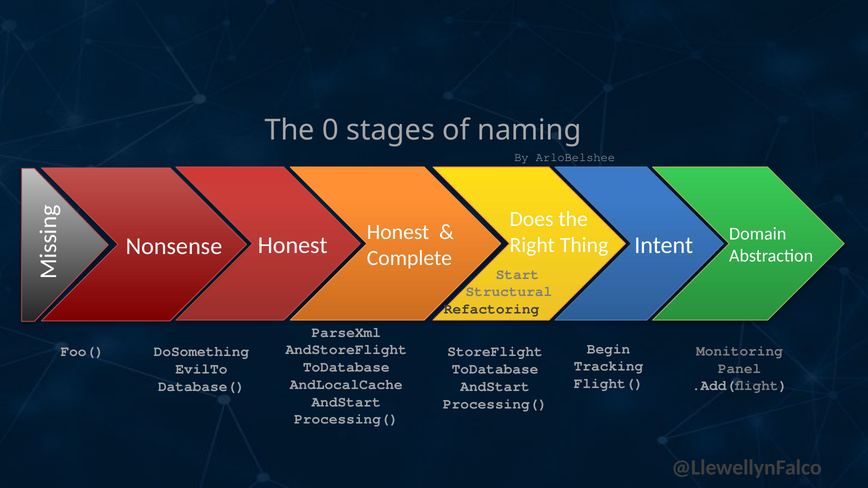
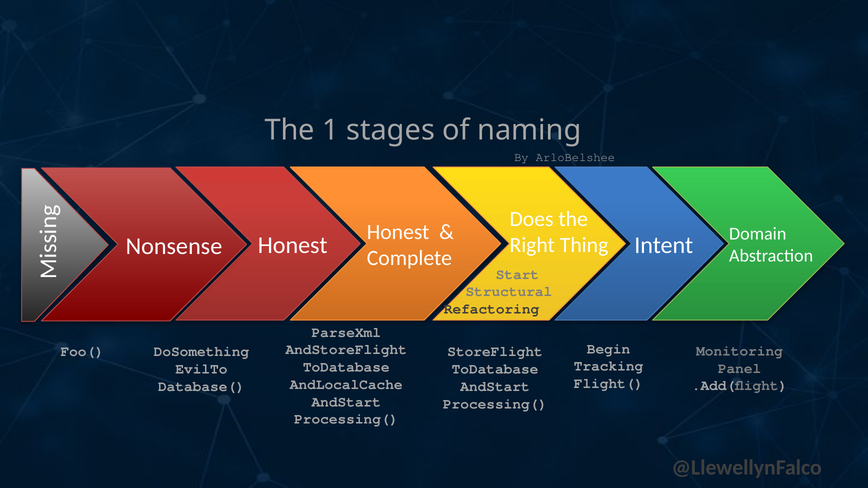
0: 0 -> 1 (331, 130)
